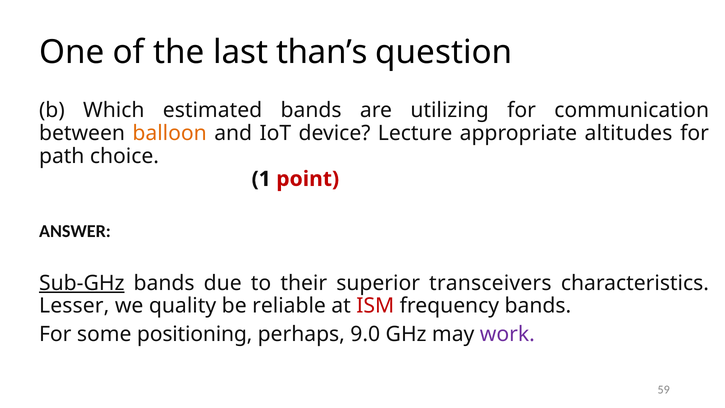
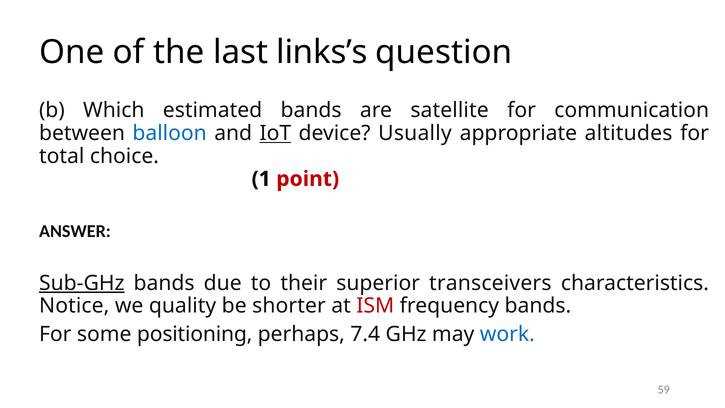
than’s: than’s -> links’s (322, 52)
utilizing: utilizing -> satellite (450, 110)
balloon colour: orange -> blue (170, 133)
IoT underline: none -> present (275, 133)
Lecture: Lecture -> Usually (415, 133)
path: path -> total (62, 156)
Lesser: Lesser -> Notice (74, 306)
reliable: reliable -> shorter (289, 306)
9.0: 9.0 -> 7.4 (365, 334)
work colour: purple -> blue (507, 334)
